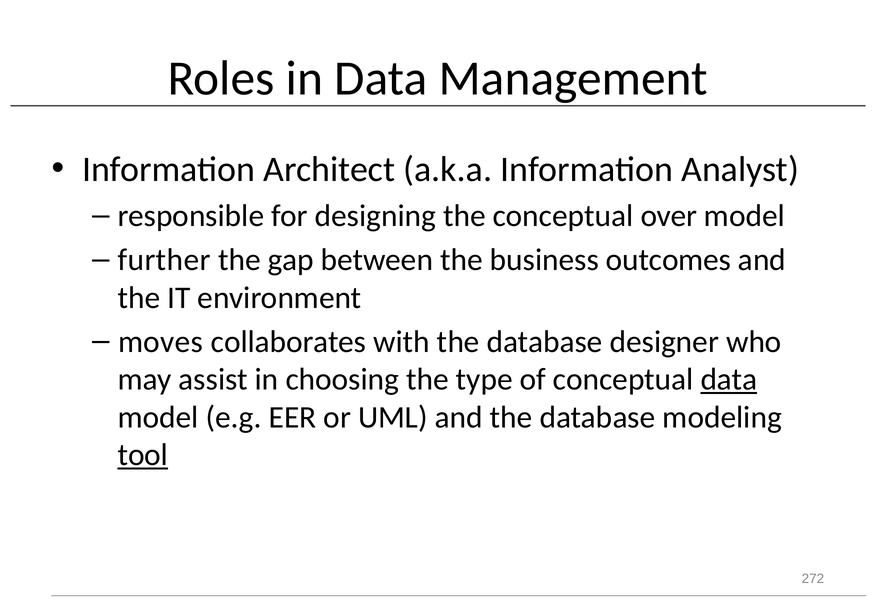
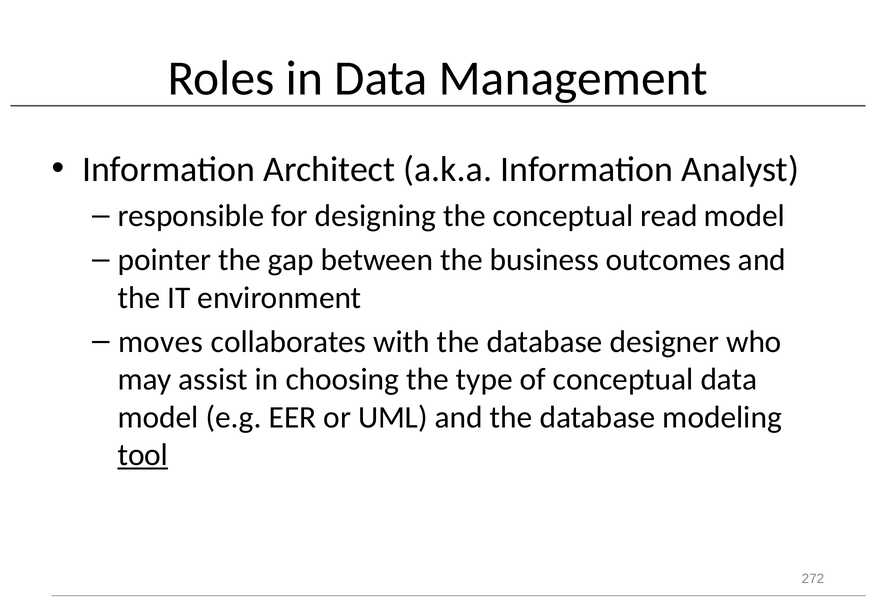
over: over -> read (669, 216)
further: further -> pointer (164, 260)
data underline: present -> none (729, 380)
